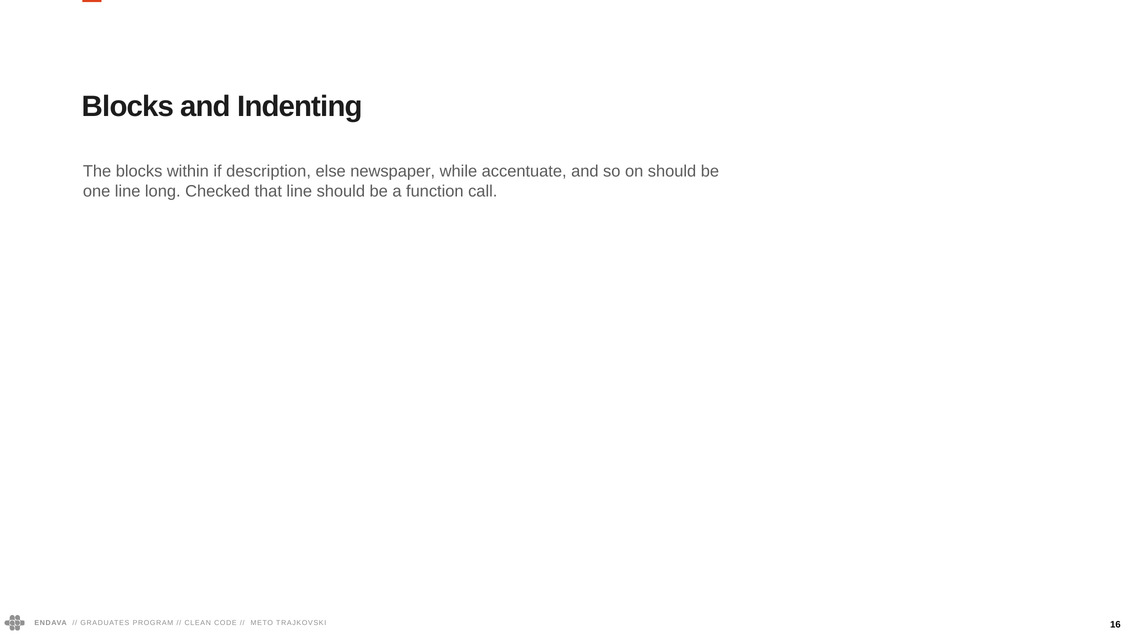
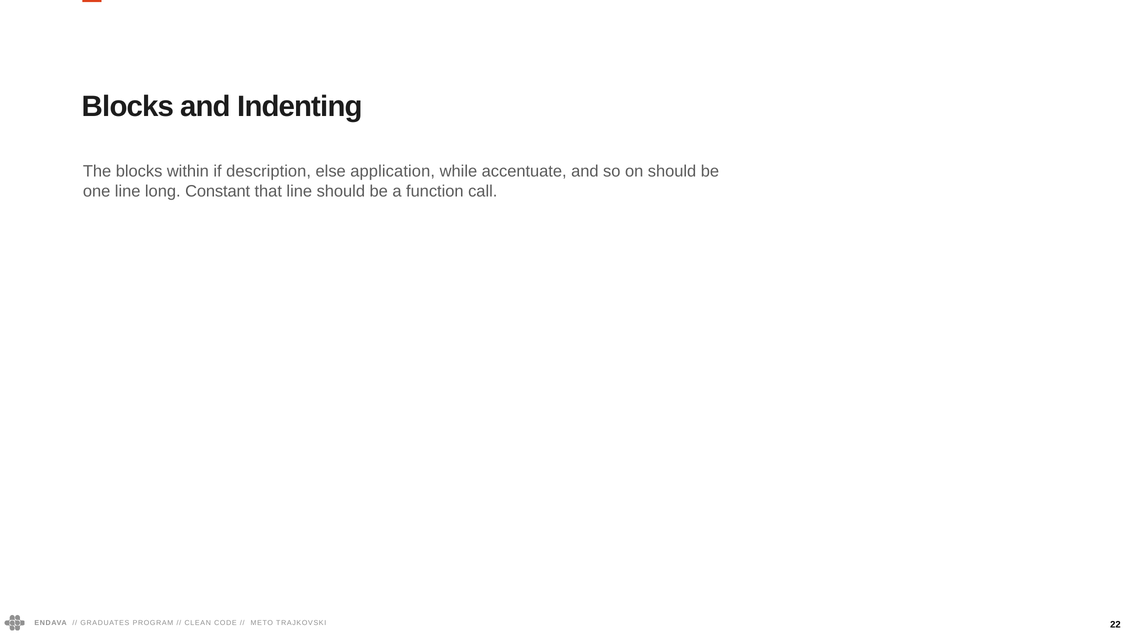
newspaper: newspaper -> application (393, 171)
Checked: Checked -> Constant (218, 191)
16: 16 -> 22 (1115, 625)
